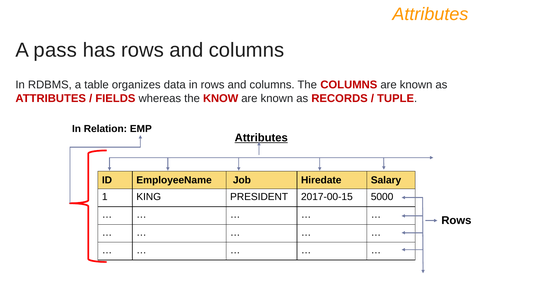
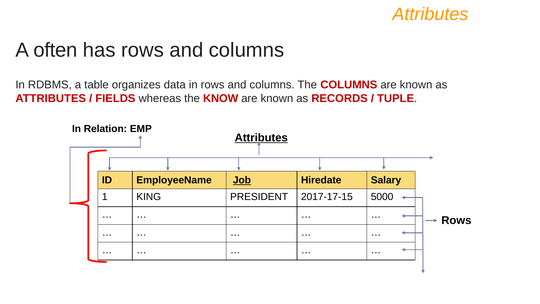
pass: pass -> often (55, 50)
Job underline: none -> present (242, 180)
2017-00-15: 2017-00-15 -> 2017-17-15 (327, 197)
